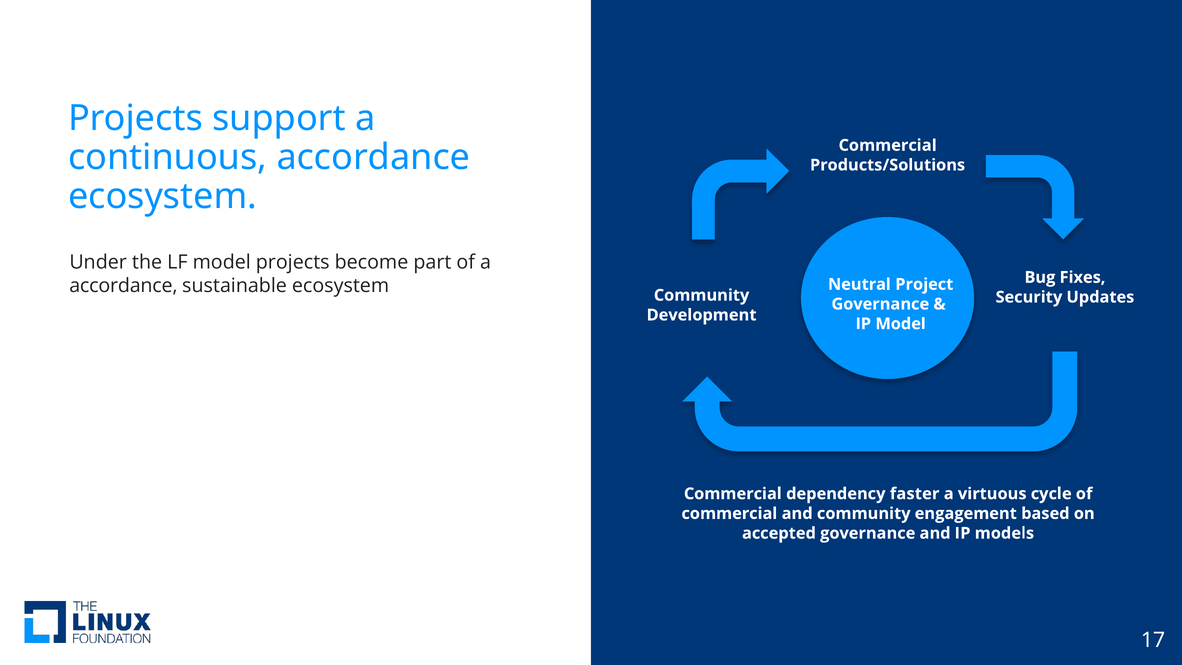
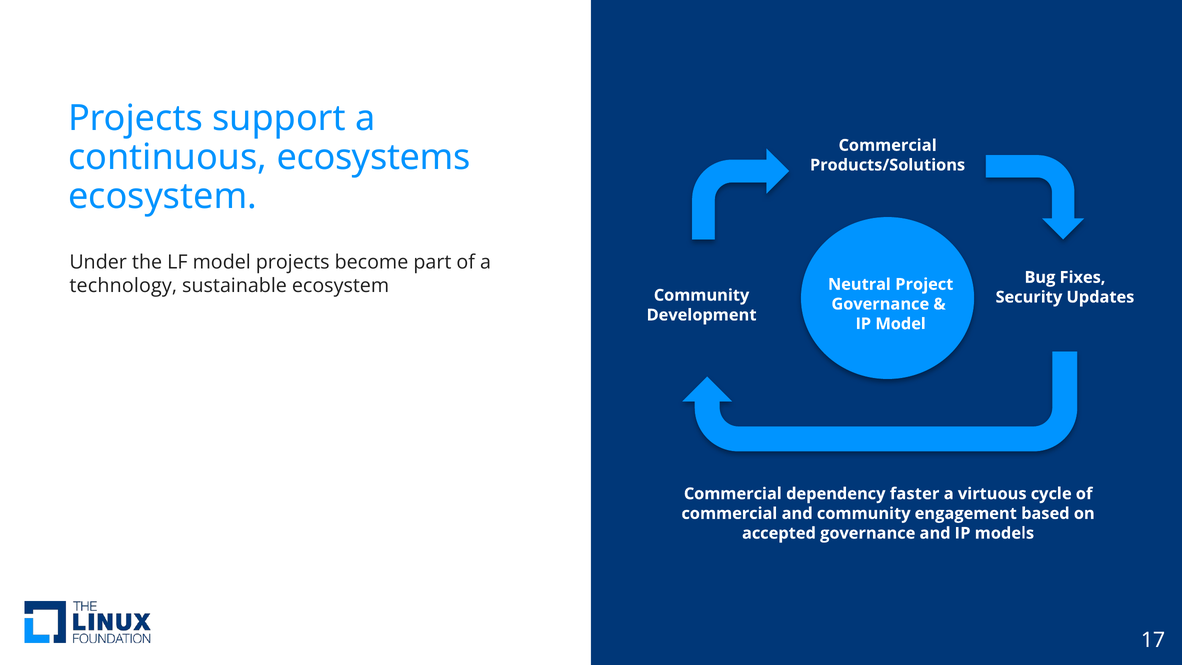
continuous accordance: accordance -> ecosystems (373, 157)
accordance: accordance -> technology (123, 286)
